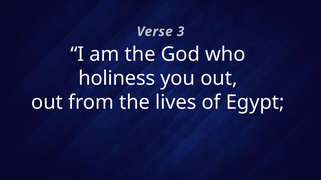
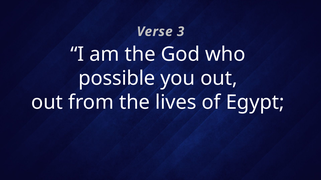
holiness: holiness -> possible (117, 79)
